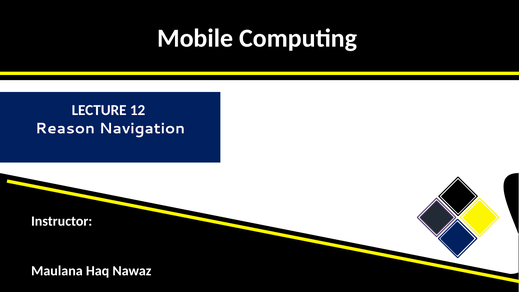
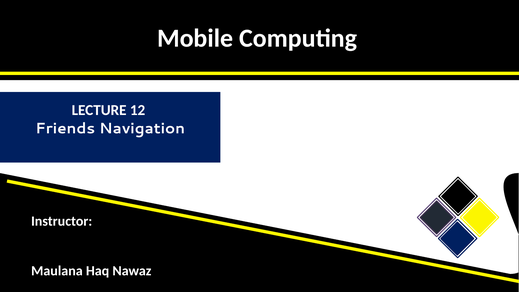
Reason: Reason -> Friends (65, 128)
